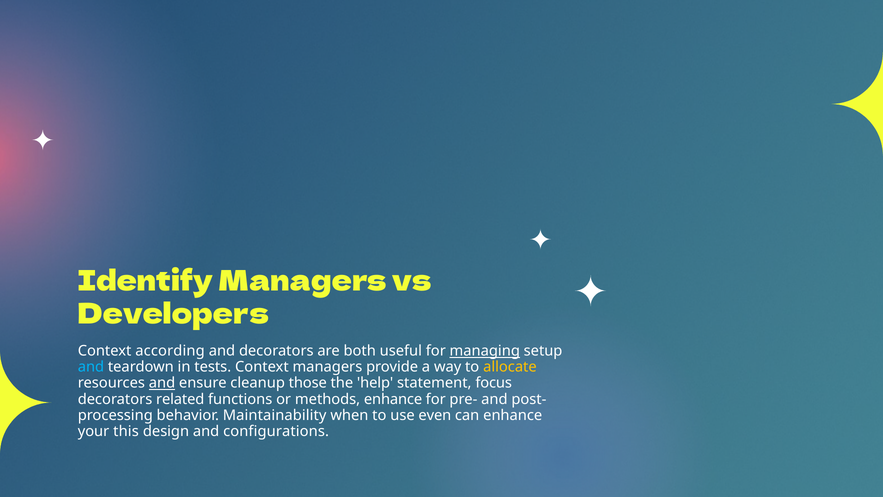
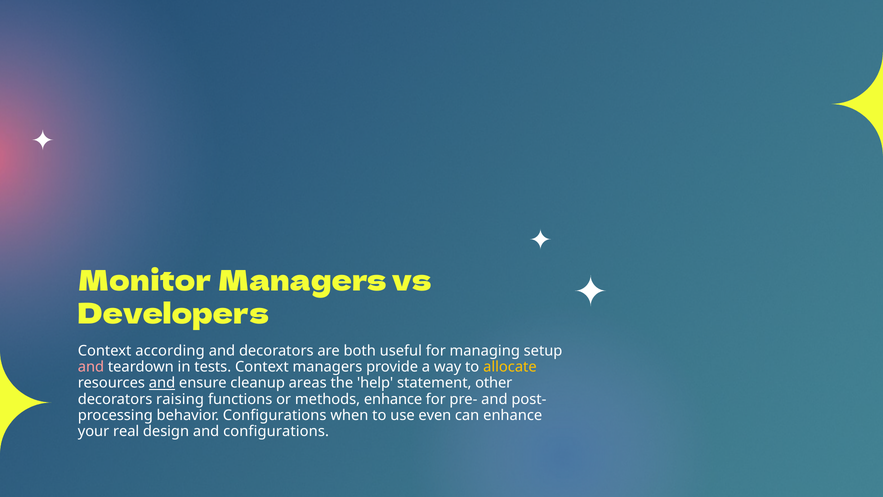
Identify: Identify -> Monitor (145, 281)
managing underline: present -> none (485, 351)
and colour: light blue -> pink (91, 367)
those: those -> areas (308, 383)
focus: focus -> other (494, 383)
related: related -> raising (180, 399)
behavior Maintainability: Maintainability -> Configurations (275, 415)
this: this -> real (126, 431)
